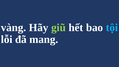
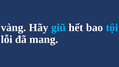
giũ colour: light green -> light blue (58, 28)
